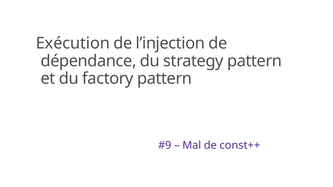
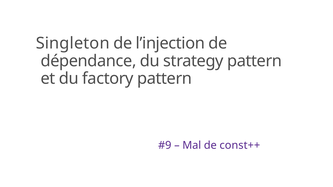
Exécution: Exécution -> Singleton (73, 43)
